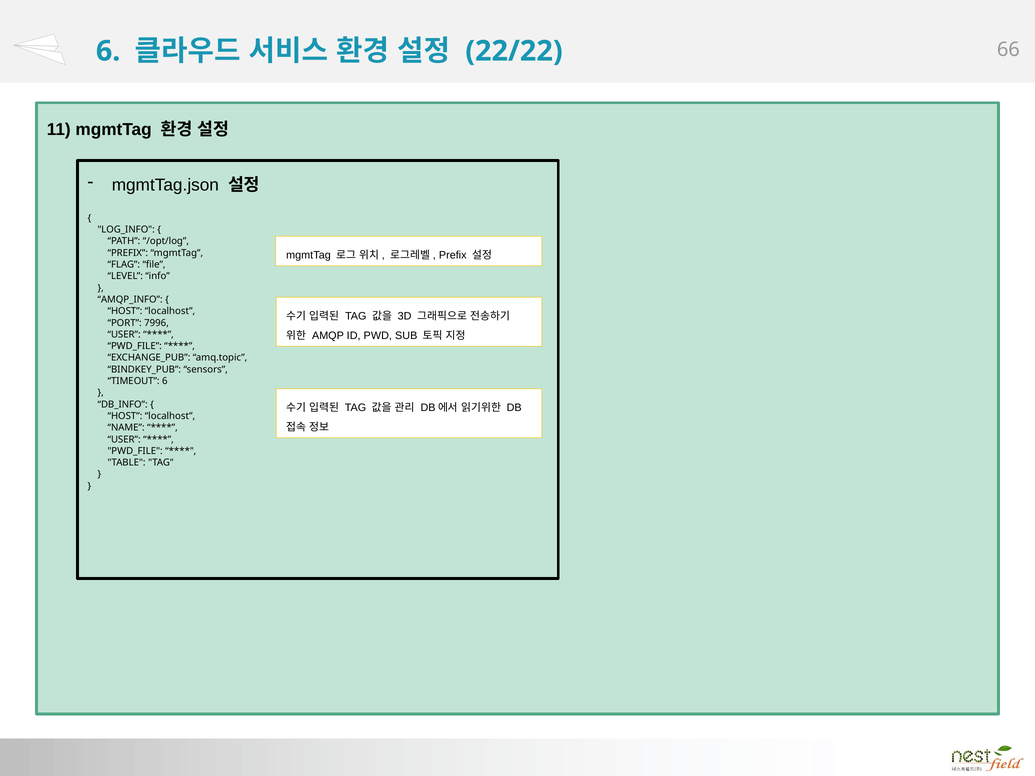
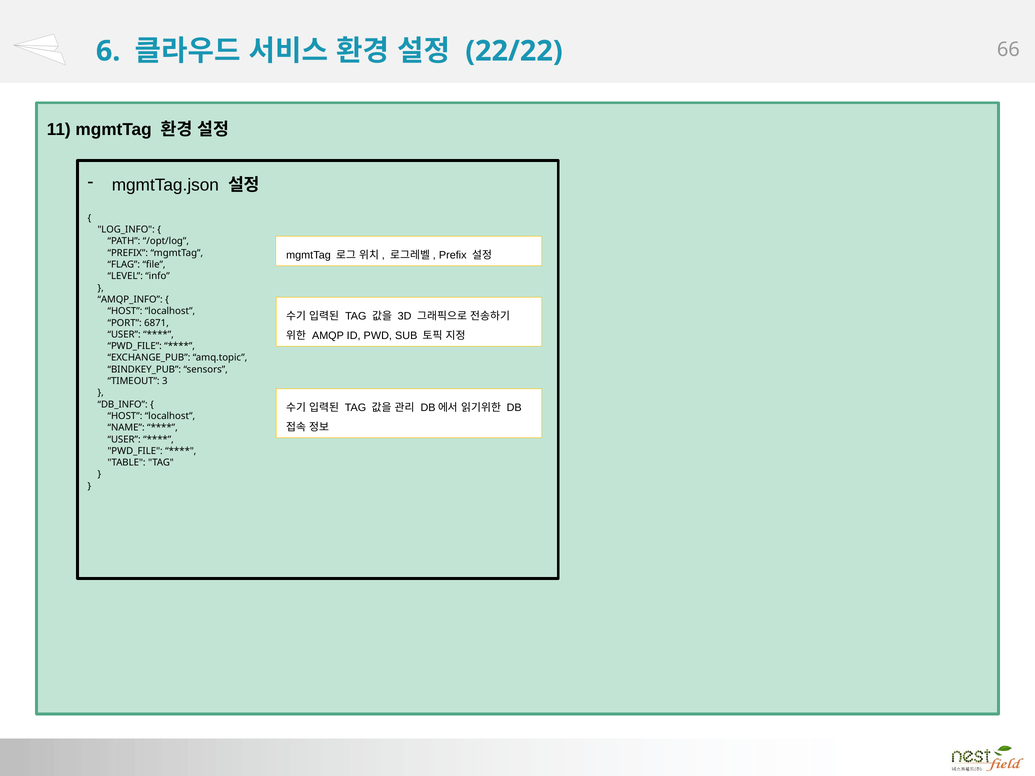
7996: 7996 -> 6871 (157, 323)
TIMEOUT 6: 6 -> 3 (165, 381)
